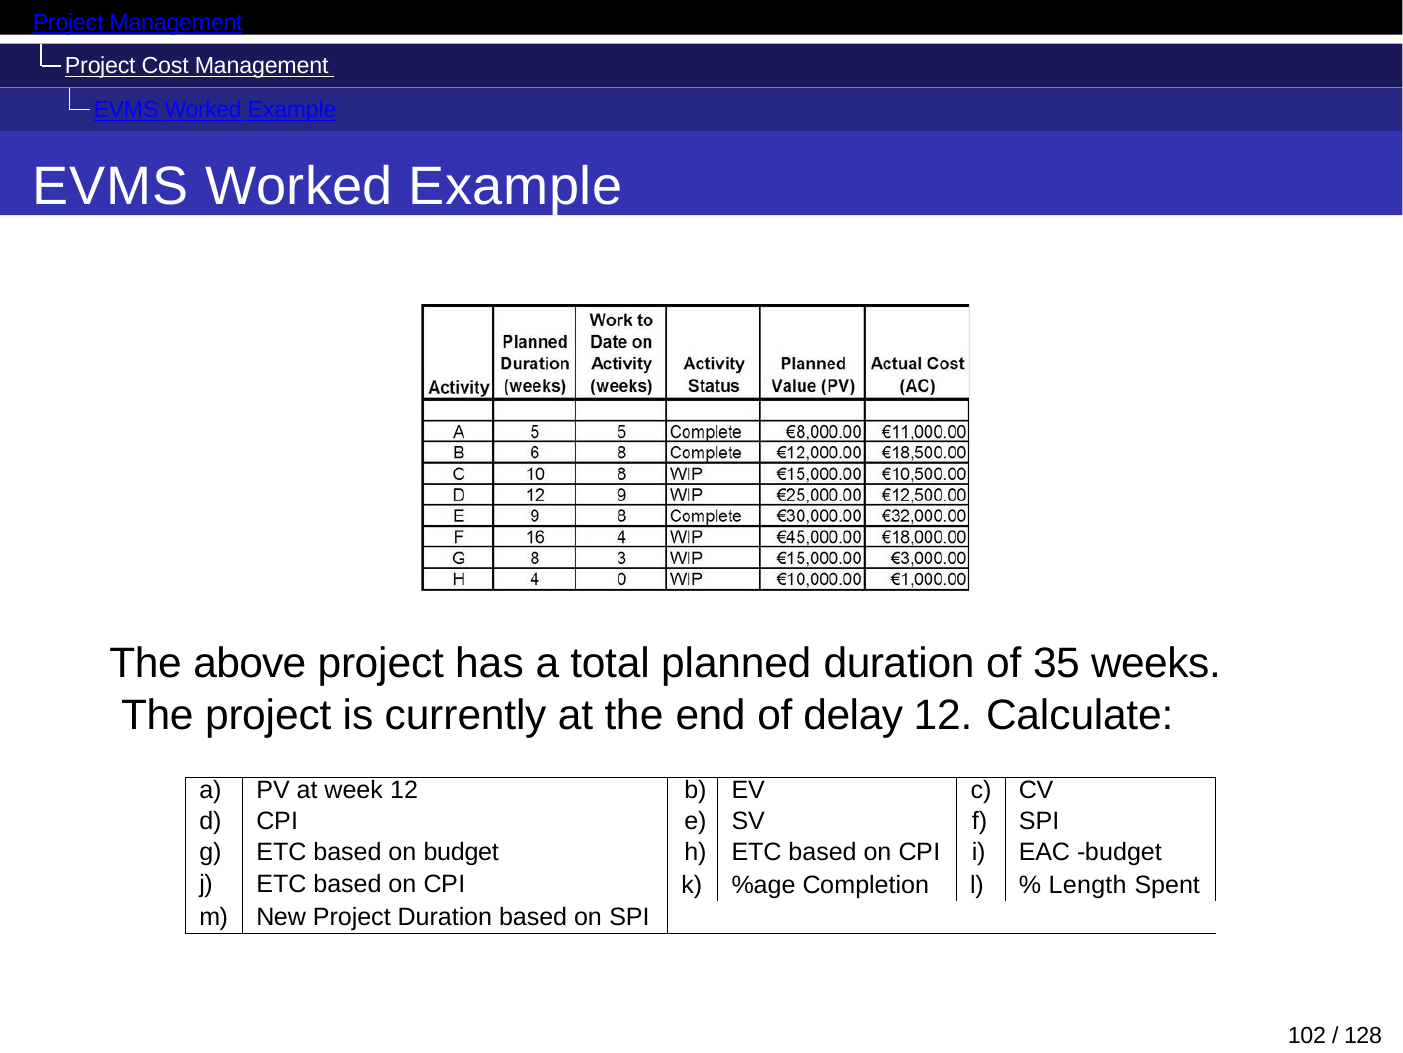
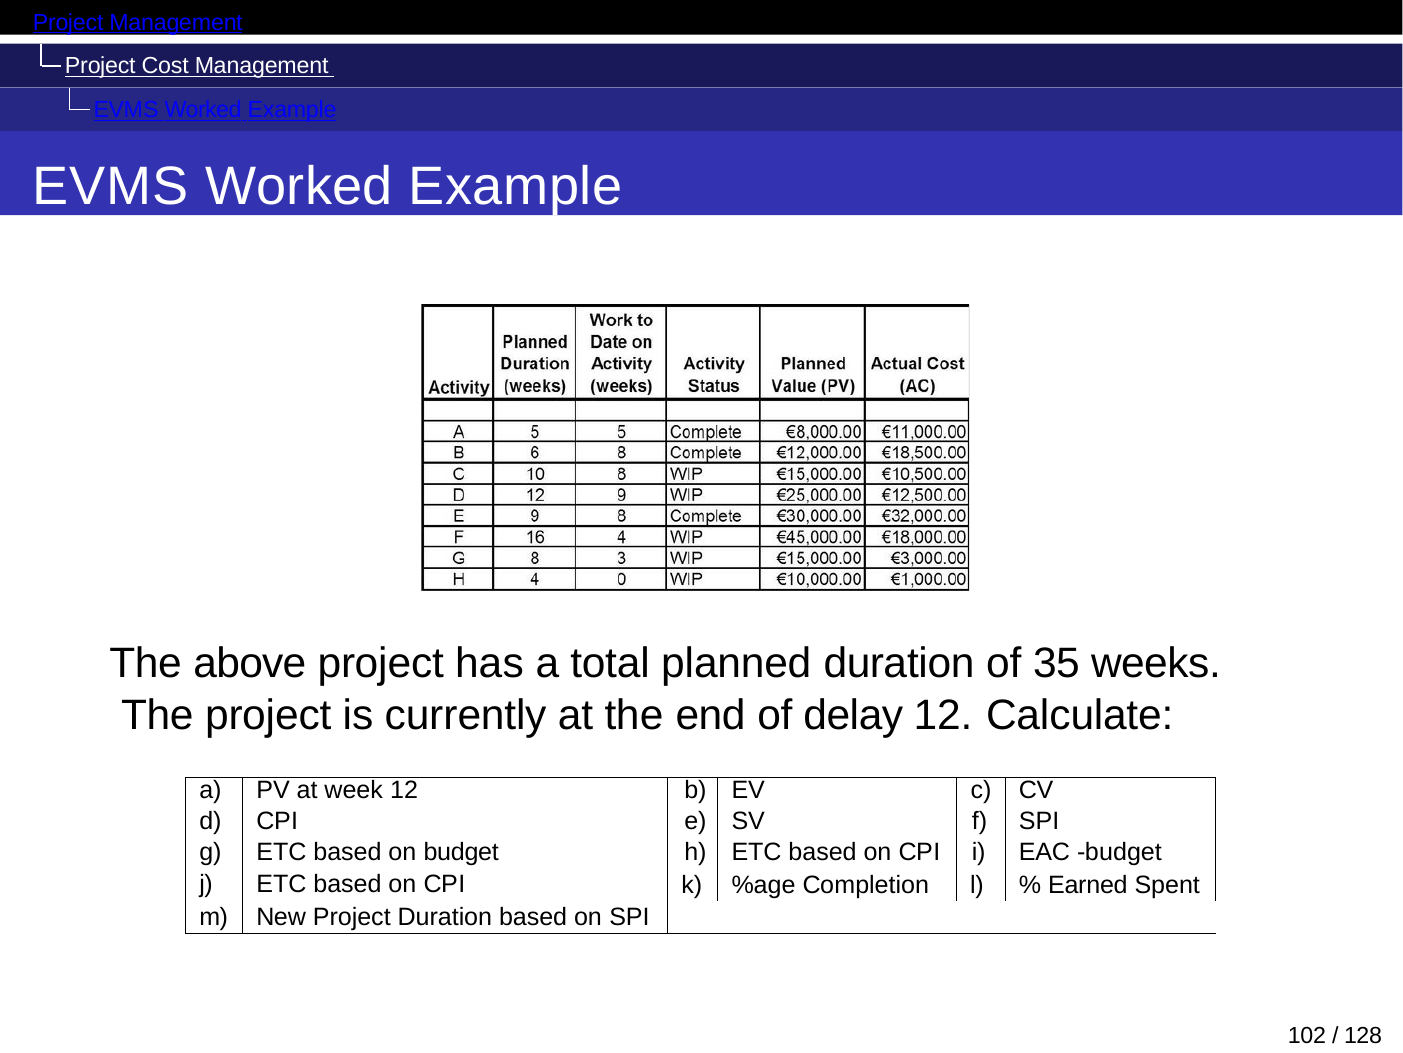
Length: Length -> Earned (1088, 885)
